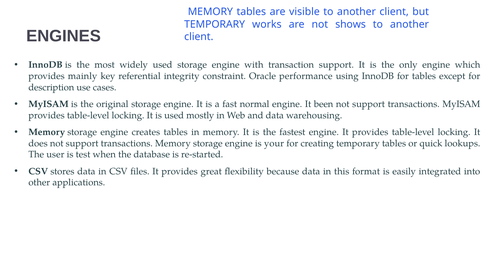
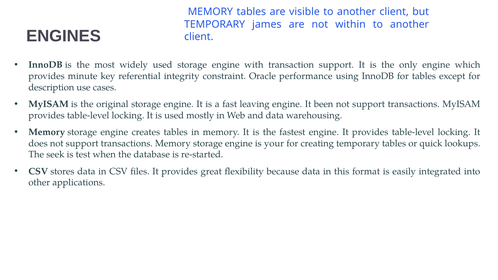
works: works -> james (267, 24)
shows: shows -> within (350, 24)
mainly: mainly -> minute (83, 76)
normal: normal -> leaving (255, 104)
user: user -> seek (55, 155)
